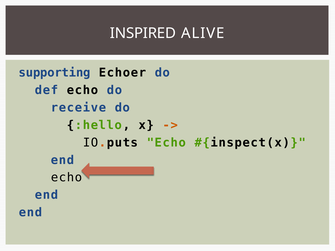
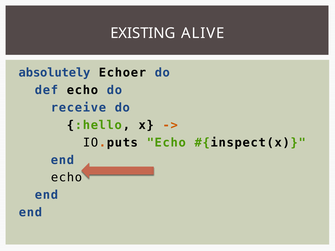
INSPIRED: INSPIRED -> EXISTING (143, 33)
supporting: supporting -> absolutely (55, 73)
